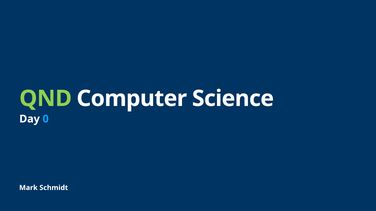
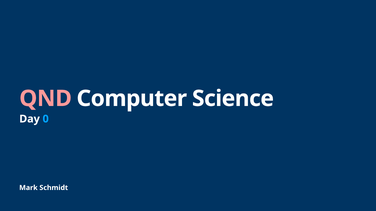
QND colour: light green -> pink (46, 99)
